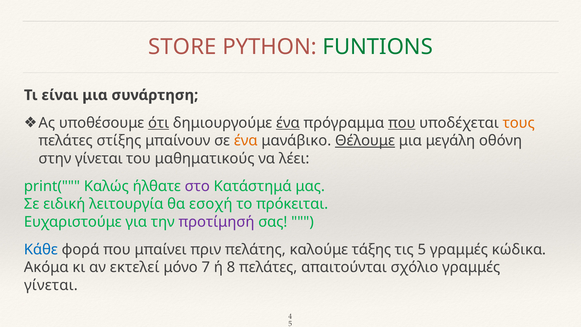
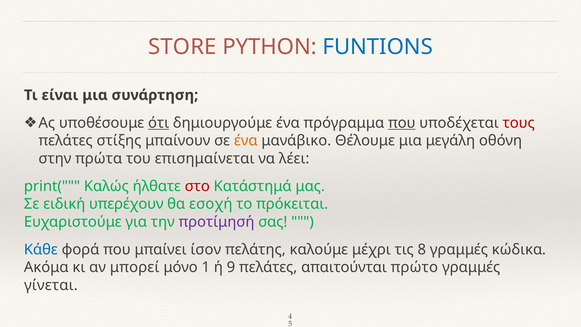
FUNTIONS colour: green -> blue (378, 47)
ένα underline: present -> none (288, 123)
τους colour: orange -> red (519, 123)
Θέλουμε underline: present -> none (365, 141)
στην γίνεται: γίνεται -> πρώτα (99, 158)
μαθηματικούς: μαθηματικούς -> επισημαίνεται (205, 158)
στο colour: purple -> red (197, 186)
λειτουργία: λειτουργία -> υπερέχουν (126, 204)
πριν: πριν -> ίσον (206, 249)
τάξης: τάξης -> μέχρι (371, 249)
τις 5: 5 -> 8 (422, 249)
εκτελεί: εκτελεί -> μπορεί (135, 267)
7: 7 -> 1 (206, 267)
8: 8 -> 9 (231, 267)
σχόλιο: σχόλιο -> πρώτο (414, 267)
